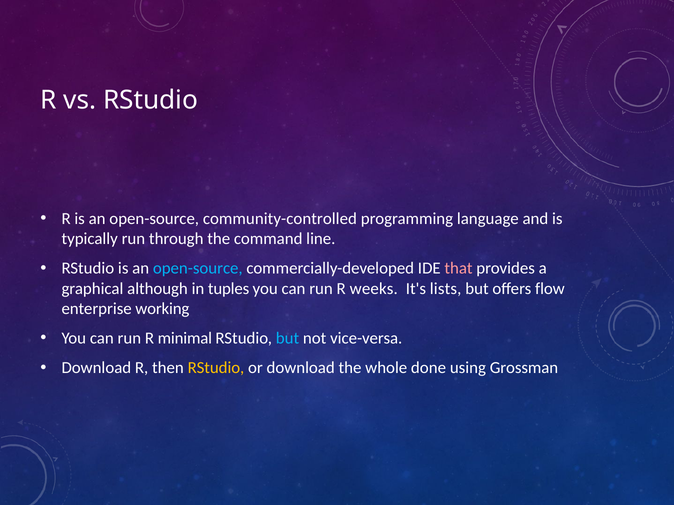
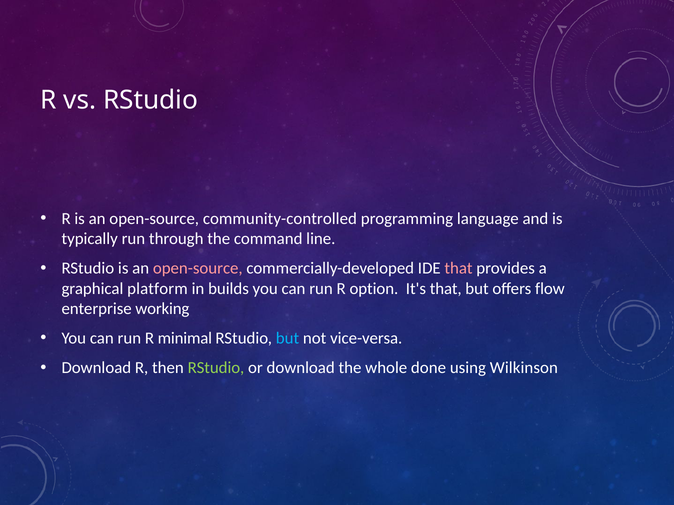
open-source colour: light blue -> pink (198, 269)
although: although -> platform (157, 289)
tuples: tuples -> builds (229, 289)
weeks: weeks -> option (374, 289)
It's lists: lists -> that (446, 289)
RStudio colour: yellow -> light green (216, 368)
Grossman: Grossman -> Wilkinson (524, 368)
